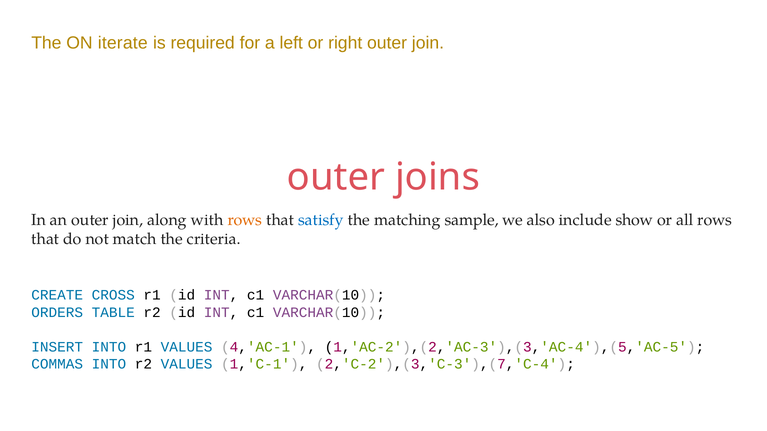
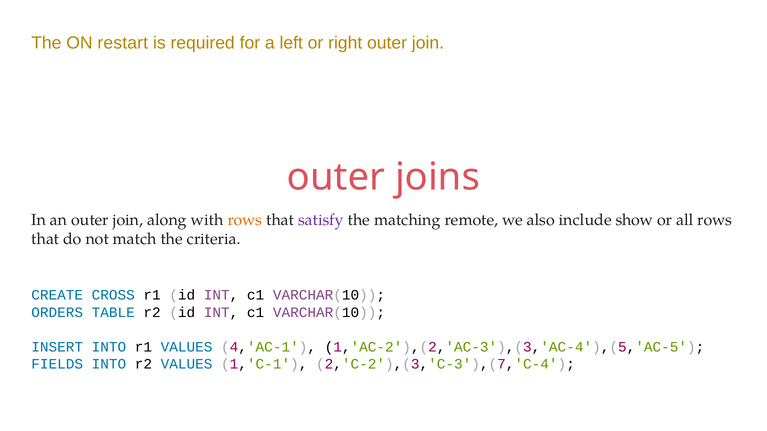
iterate: iterate -> restart (123, 43)
satisfy colour: blue -> purple (321, 220)
sample: sample -> remote (471, 220)
COMMAS: COMMAS -> FIELDS (57, 365)
